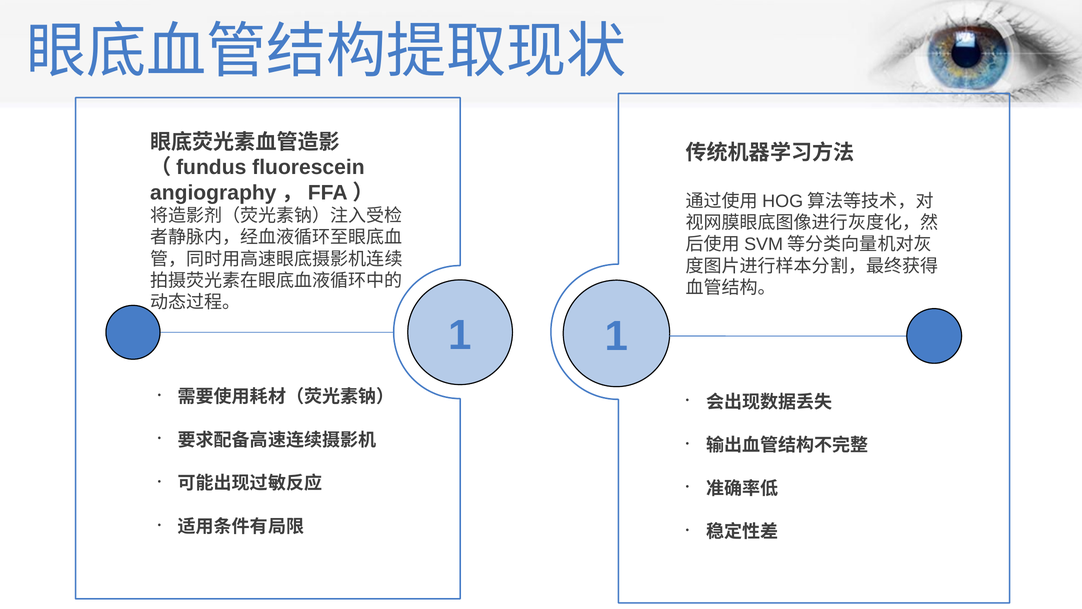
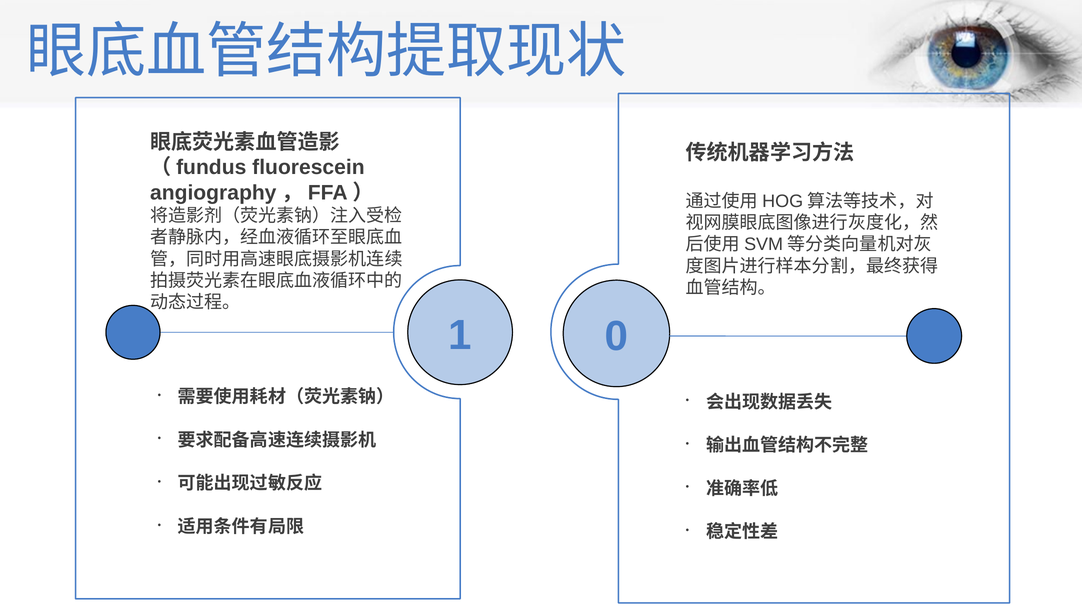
1 1: 1 -> 0 (616, 336)
